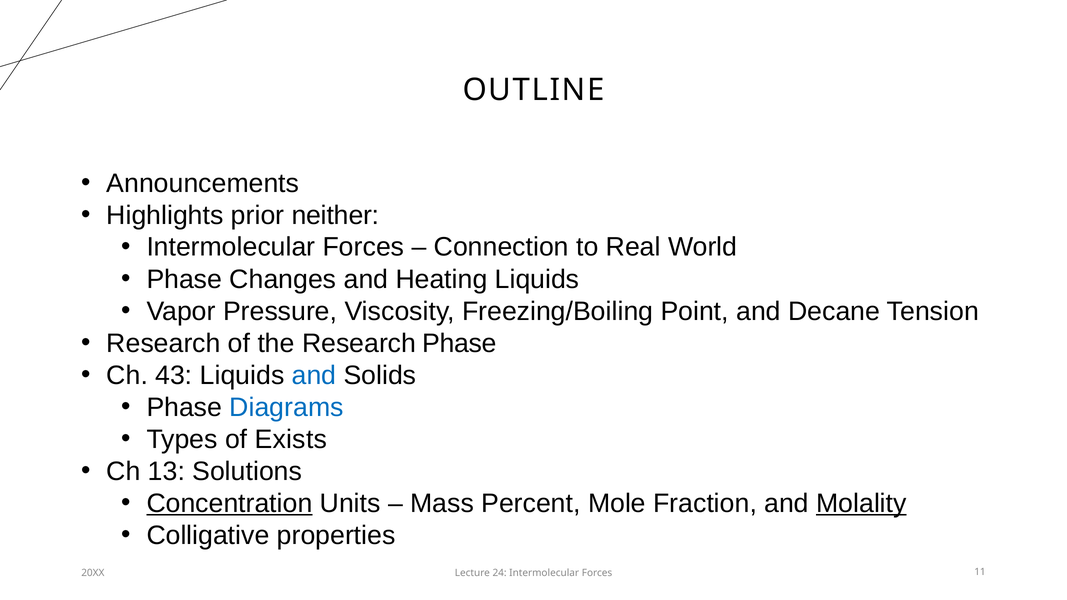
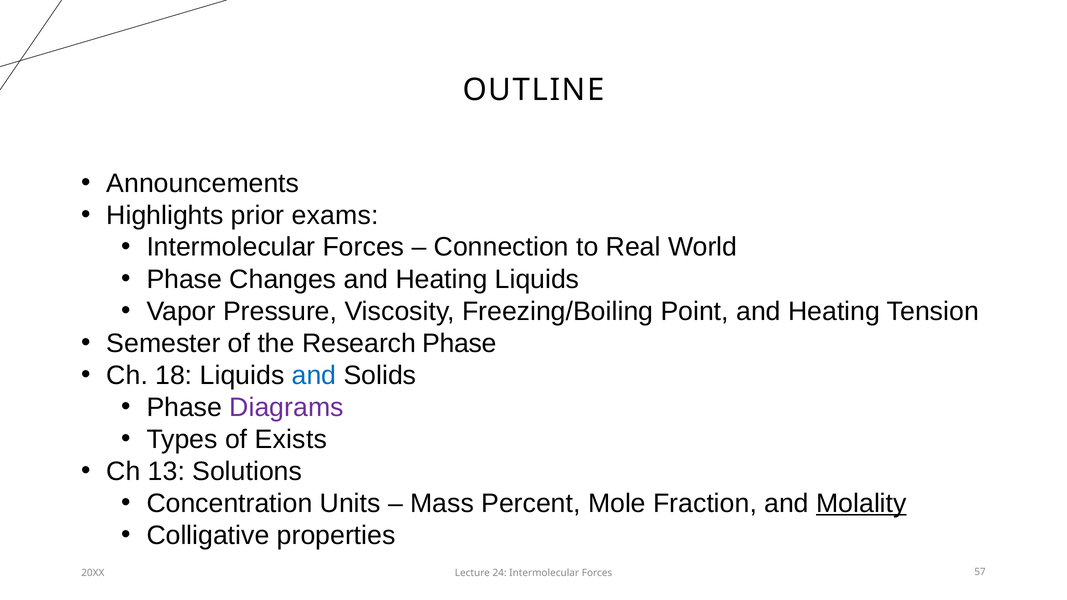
neither: neither -> exams (335, 215)
Point and Decane: Decane -> Heating (834, 311)
Research: Research -> Semester (164, 343)
43: 43 -> 18 (174, 375)
Diagrams colour: blue -> purple (287, 407)
Concentration underline: present -> none (229, 503)
11: 11 -> 57 (980, 572)
